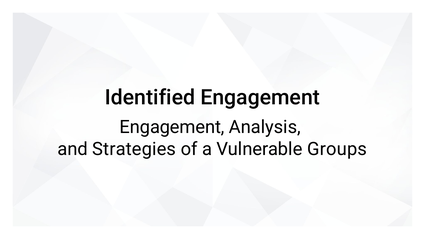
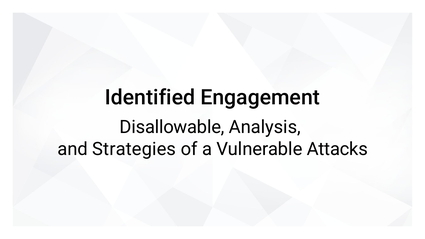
Engagement: Engagement -> Disallowable (172, 127)
Groups: Groups -> Attacks (337, 149)
